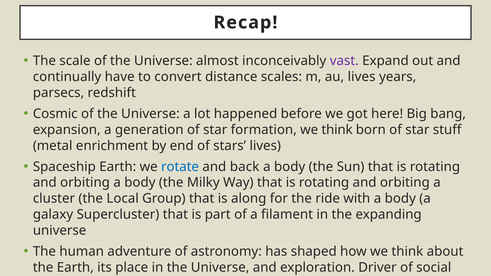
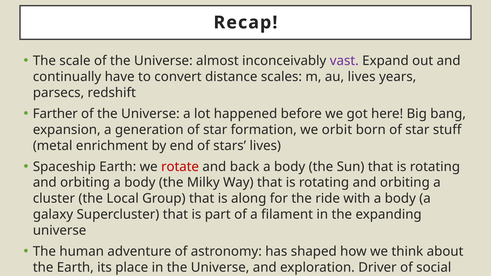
Cosmic: Cosmic -> Farther (55, 114)
formation we think: think -> orbit (337, 130)
rotate colour: blue -> red (180, 167)
